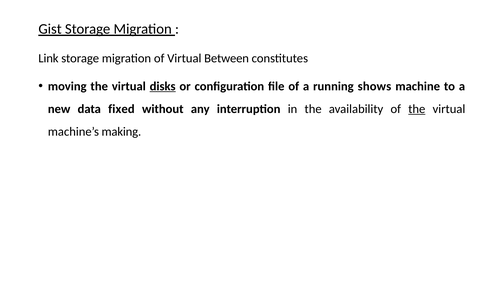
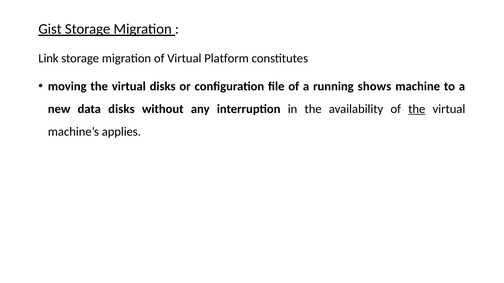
Between: Between -> Platform (227, 58)
disks underline: present -> none (163, 86)
data fixed: fixed -> disks (121, 109)
making: making -> applies (121, 132)
